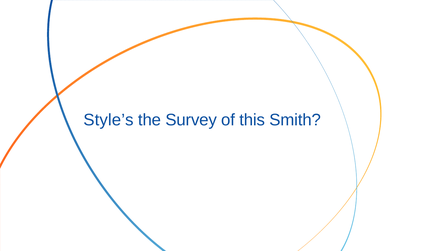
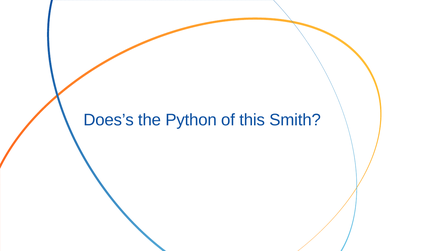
Style’s: Style’s -> Does’s (109, 120)
Survey: Survey -> Python (191, 120)
